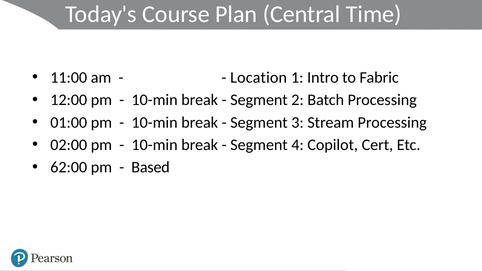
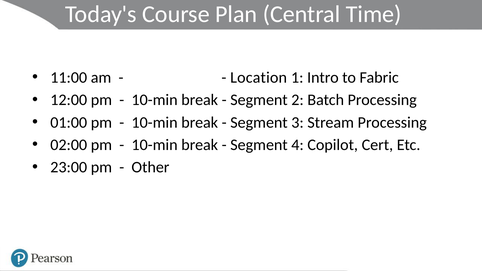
62:00: 62:00 -> 23:00 (69, 167)
Based: Based -> Other (150, 167)
